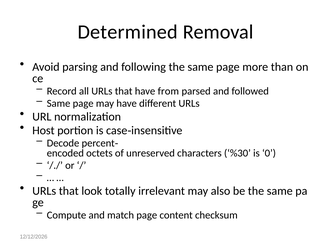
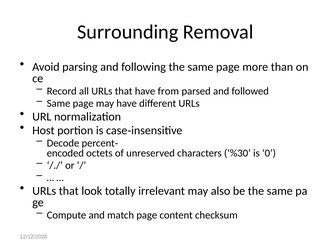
Determined: Determined -> Surrounding (128, 32)
